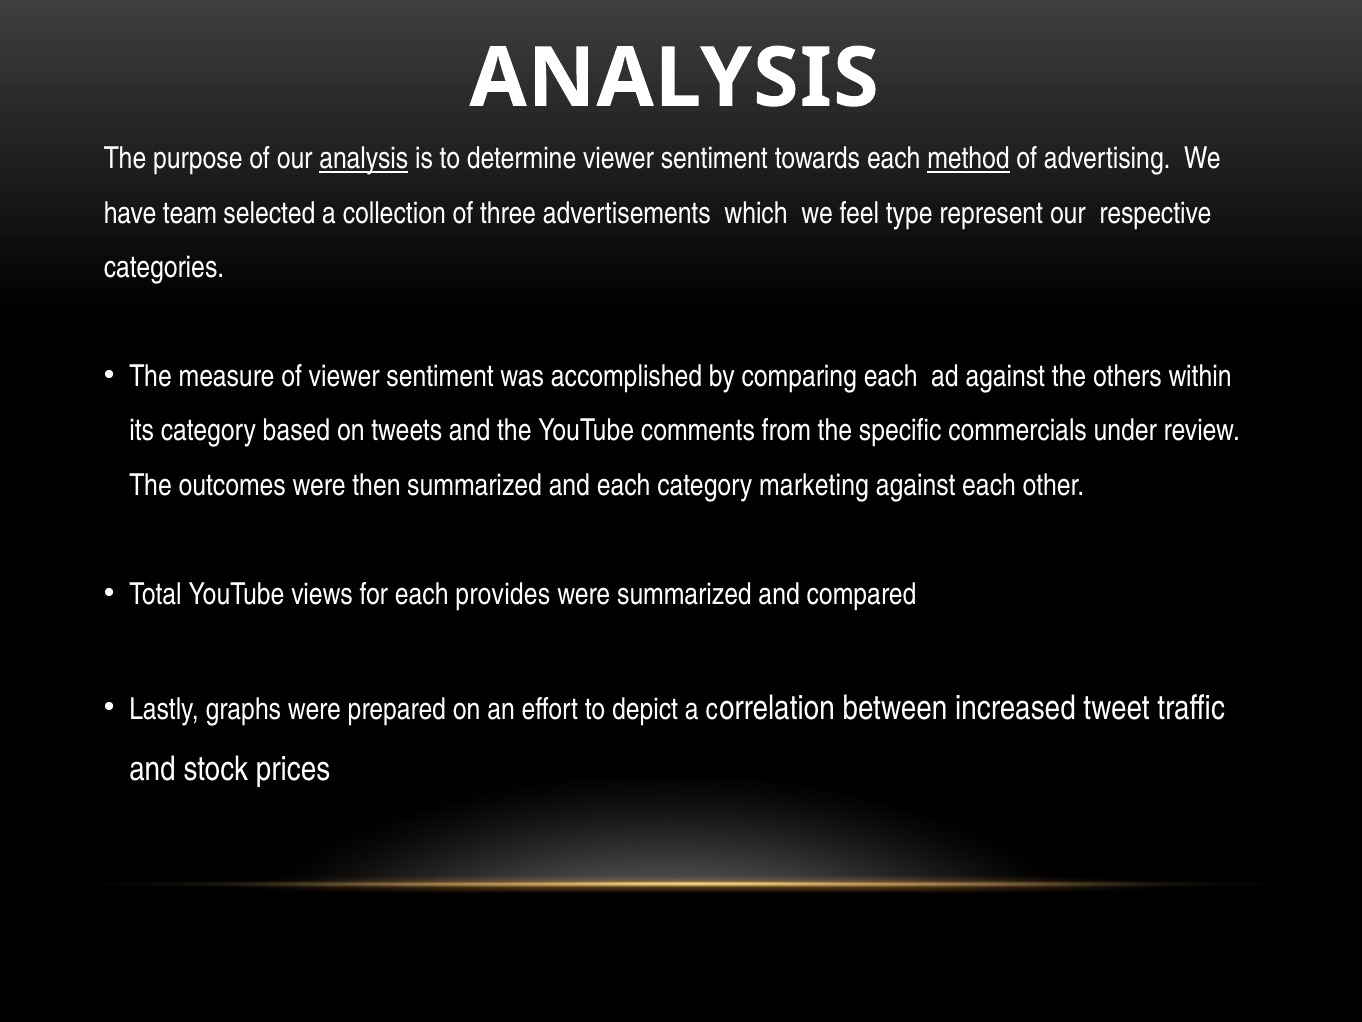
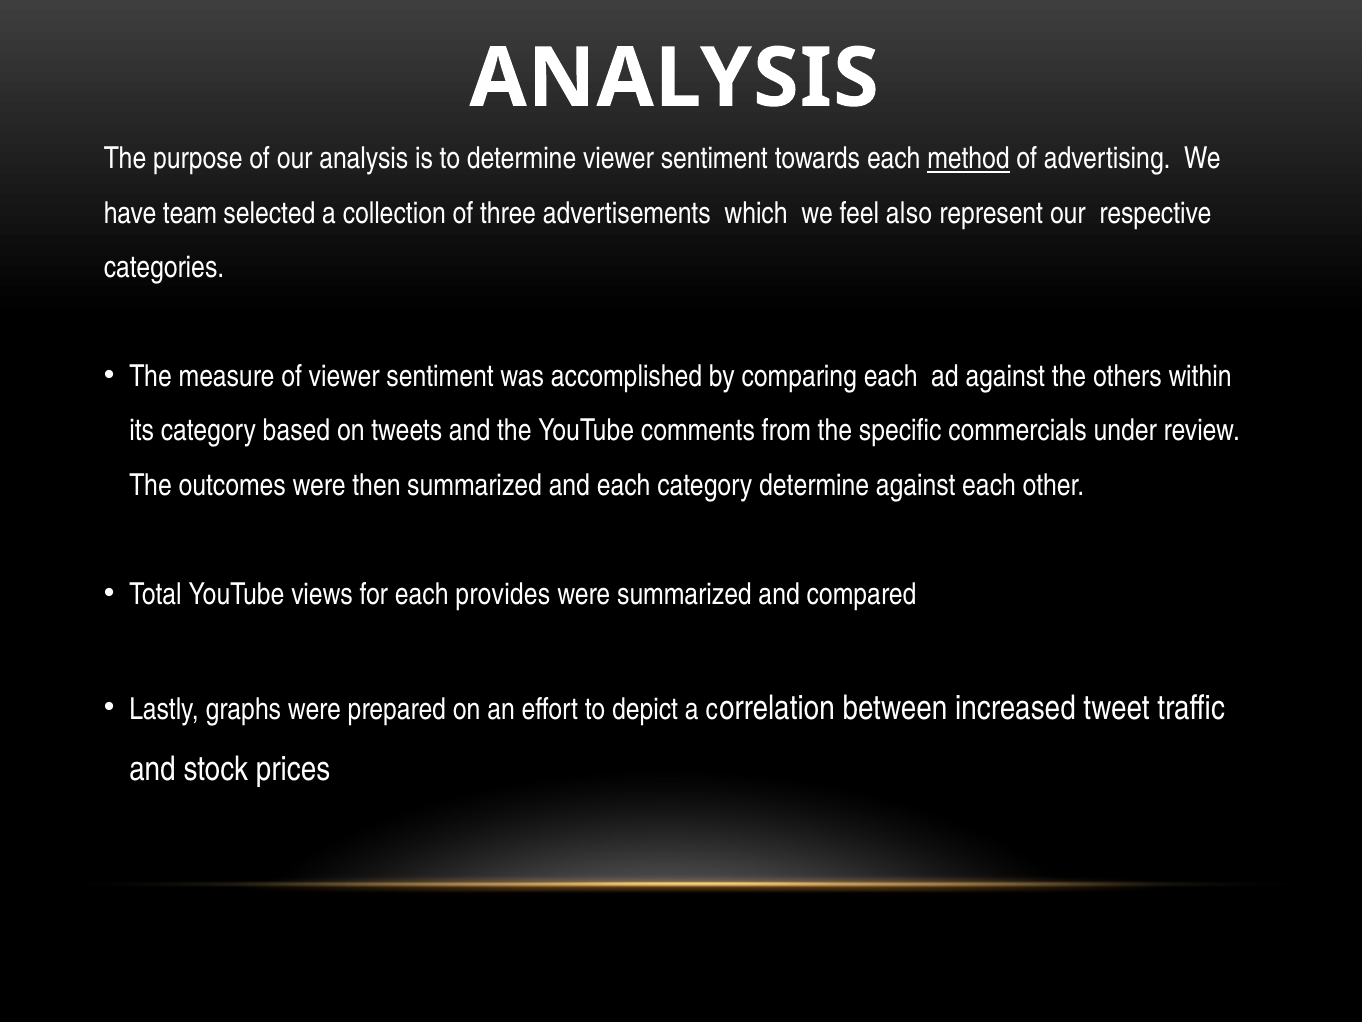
analysis underline: present -> none (364, 159)
type: type -> also (909, 213)
category marketing: marketing -> determine (814, 485)
